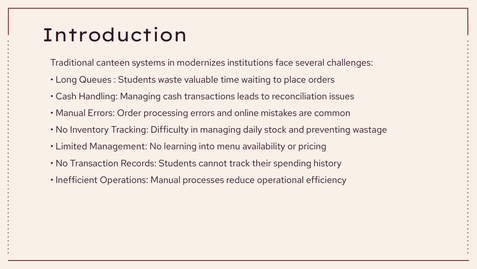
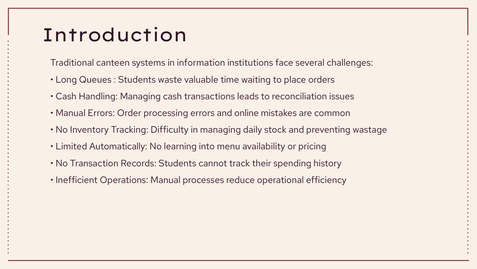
modernizes: modernizes -> information (201, 63)
Management: Management -> Automatically (118, 146)
